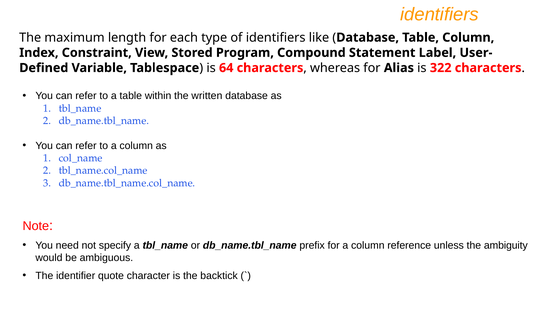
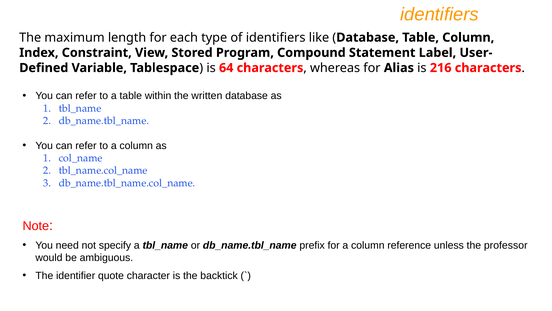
322: 322 -> 216 (441, 68)
ambiguity: ambiguity -> professor (506, 245)
